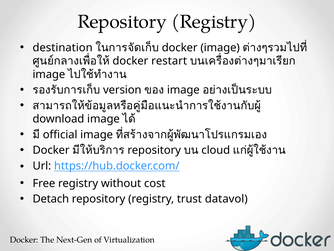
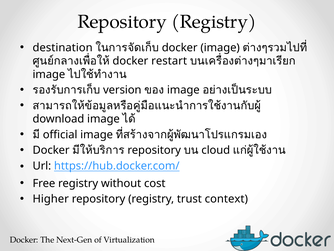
Detach: Detach -> Higher (51, 199)
datavol: datavol -> context (226, 199)
